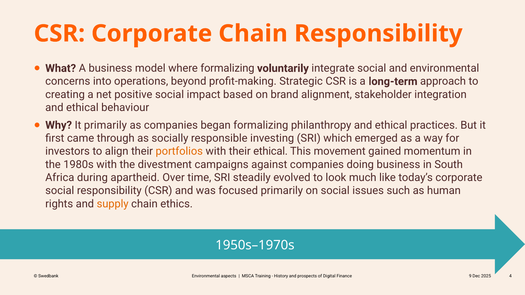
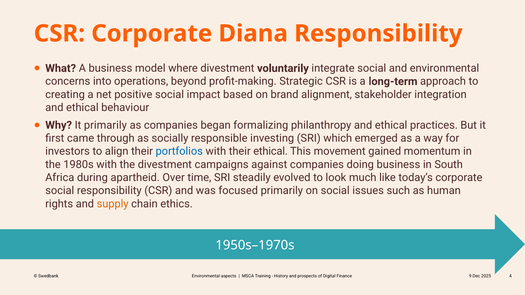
Corporate Chain: Chain -> Diana (253, 34)
where formalizing: formalizing -> divestment (227, 68)
portfolios colour: orange -> blue (179, 151)
